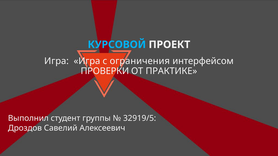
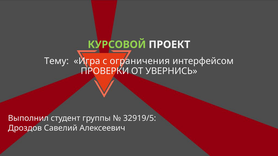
КУРСОВОЙ colour: light blue -> light green (117, 45)
Игра: Игра -> Тему (57, 61)
ПРАКТИКЕ: ПРАКТИКЕ -> УВЕРНИСЬ (171, 71)
